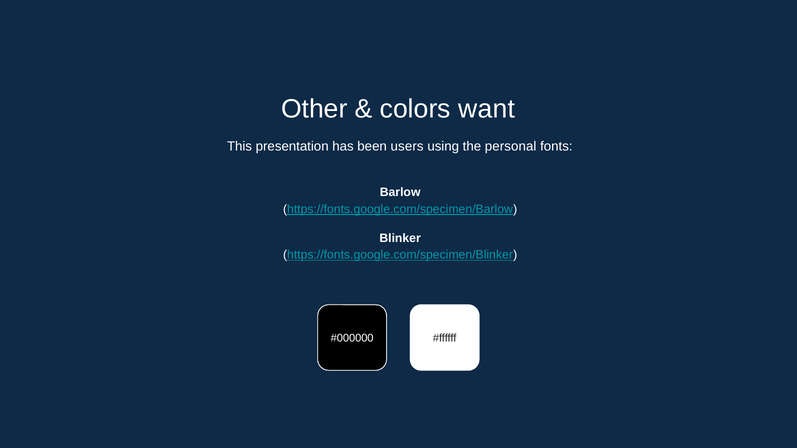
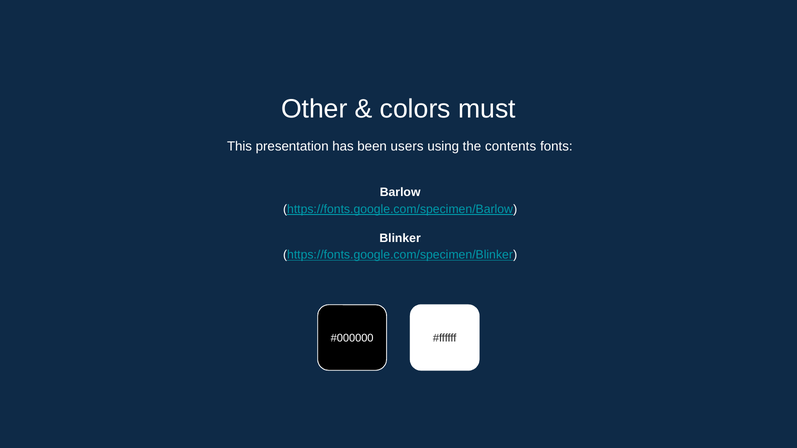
want: want -> must (487, 109)
personal: personal -> contents (511, 146)
